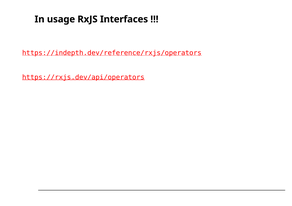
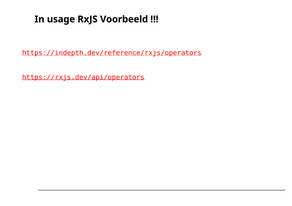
Interfaces: Interfaces -> Voorbeeld (124, 19)
